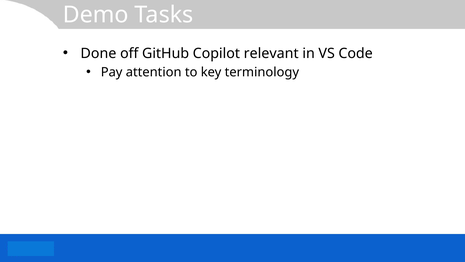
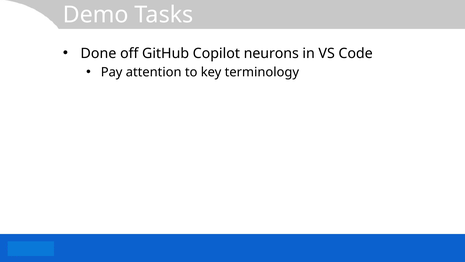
relevant: relevant -> neurons (271, 53)
